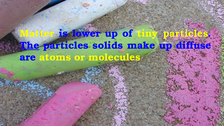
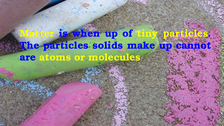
lower: lower -> when (86, 33)
The underline: present -> none (30, 45)
diffuse: diffuse -> cannot (194, 45)
